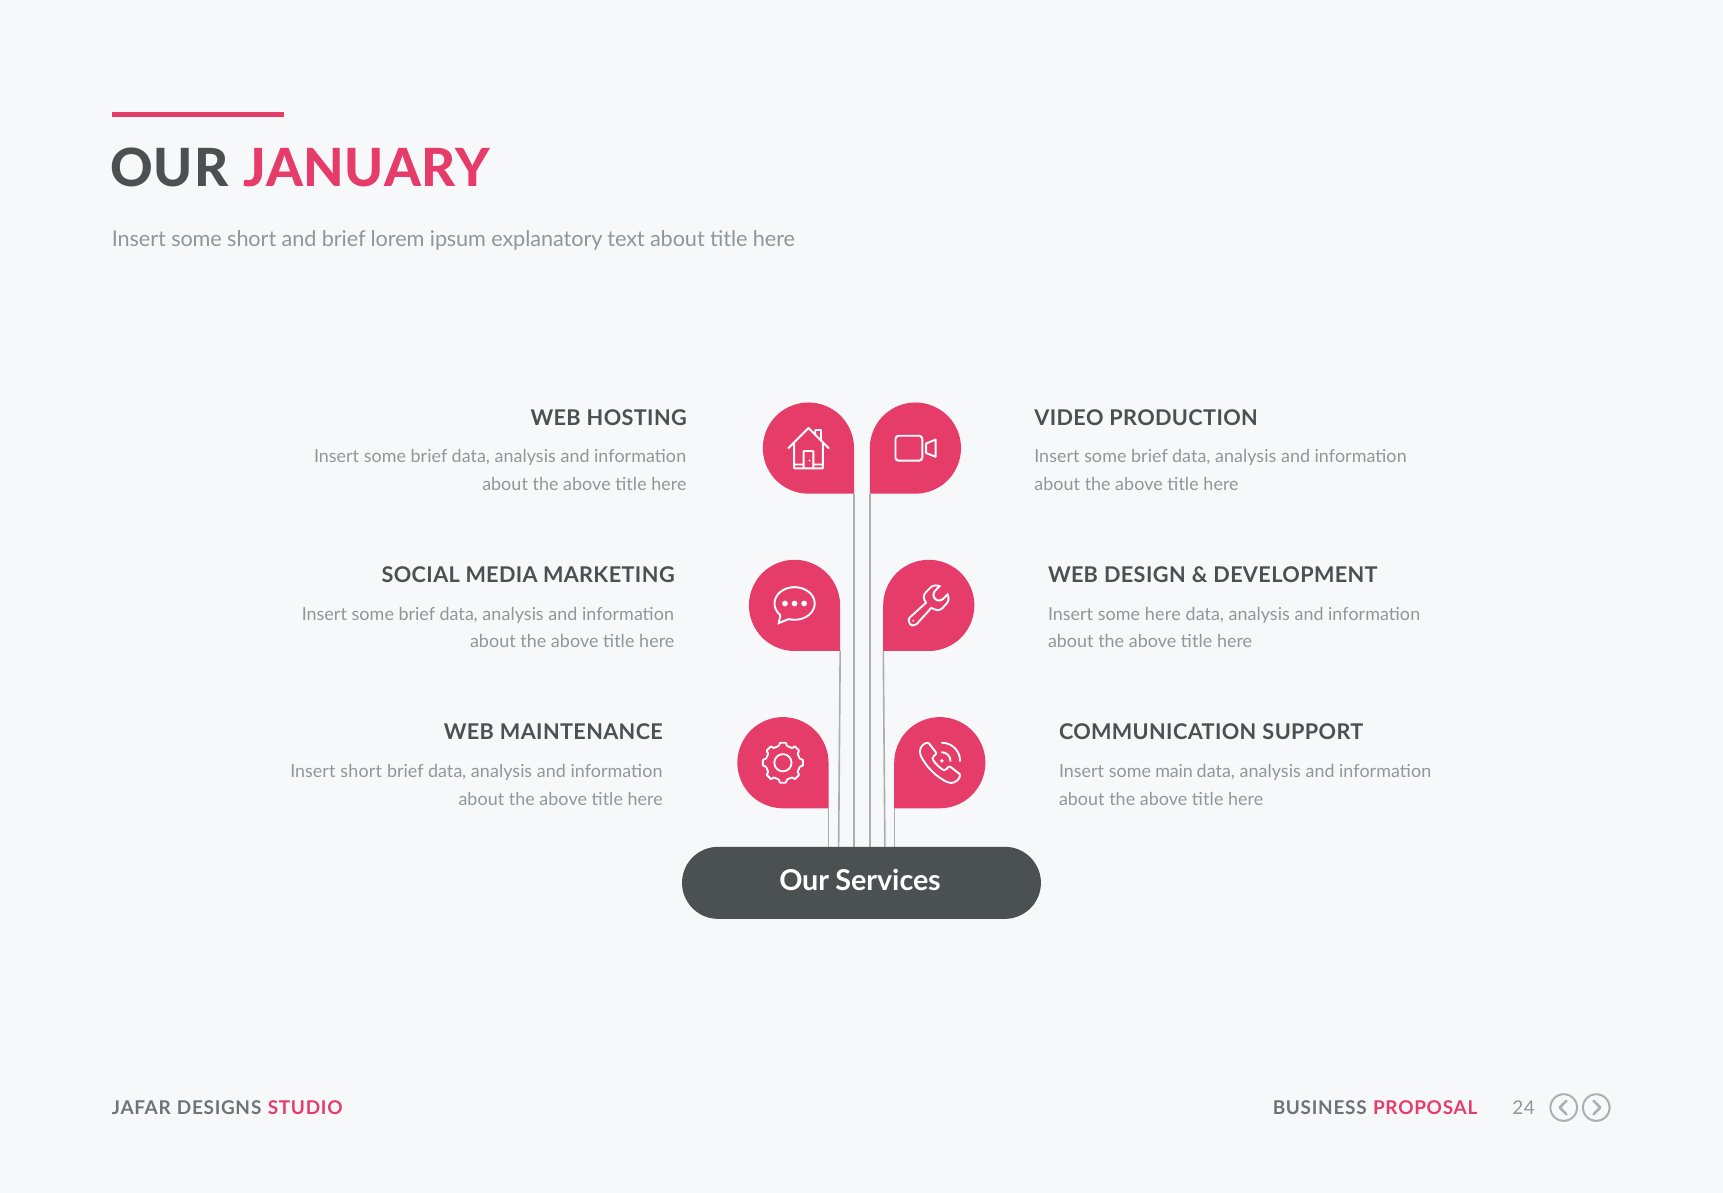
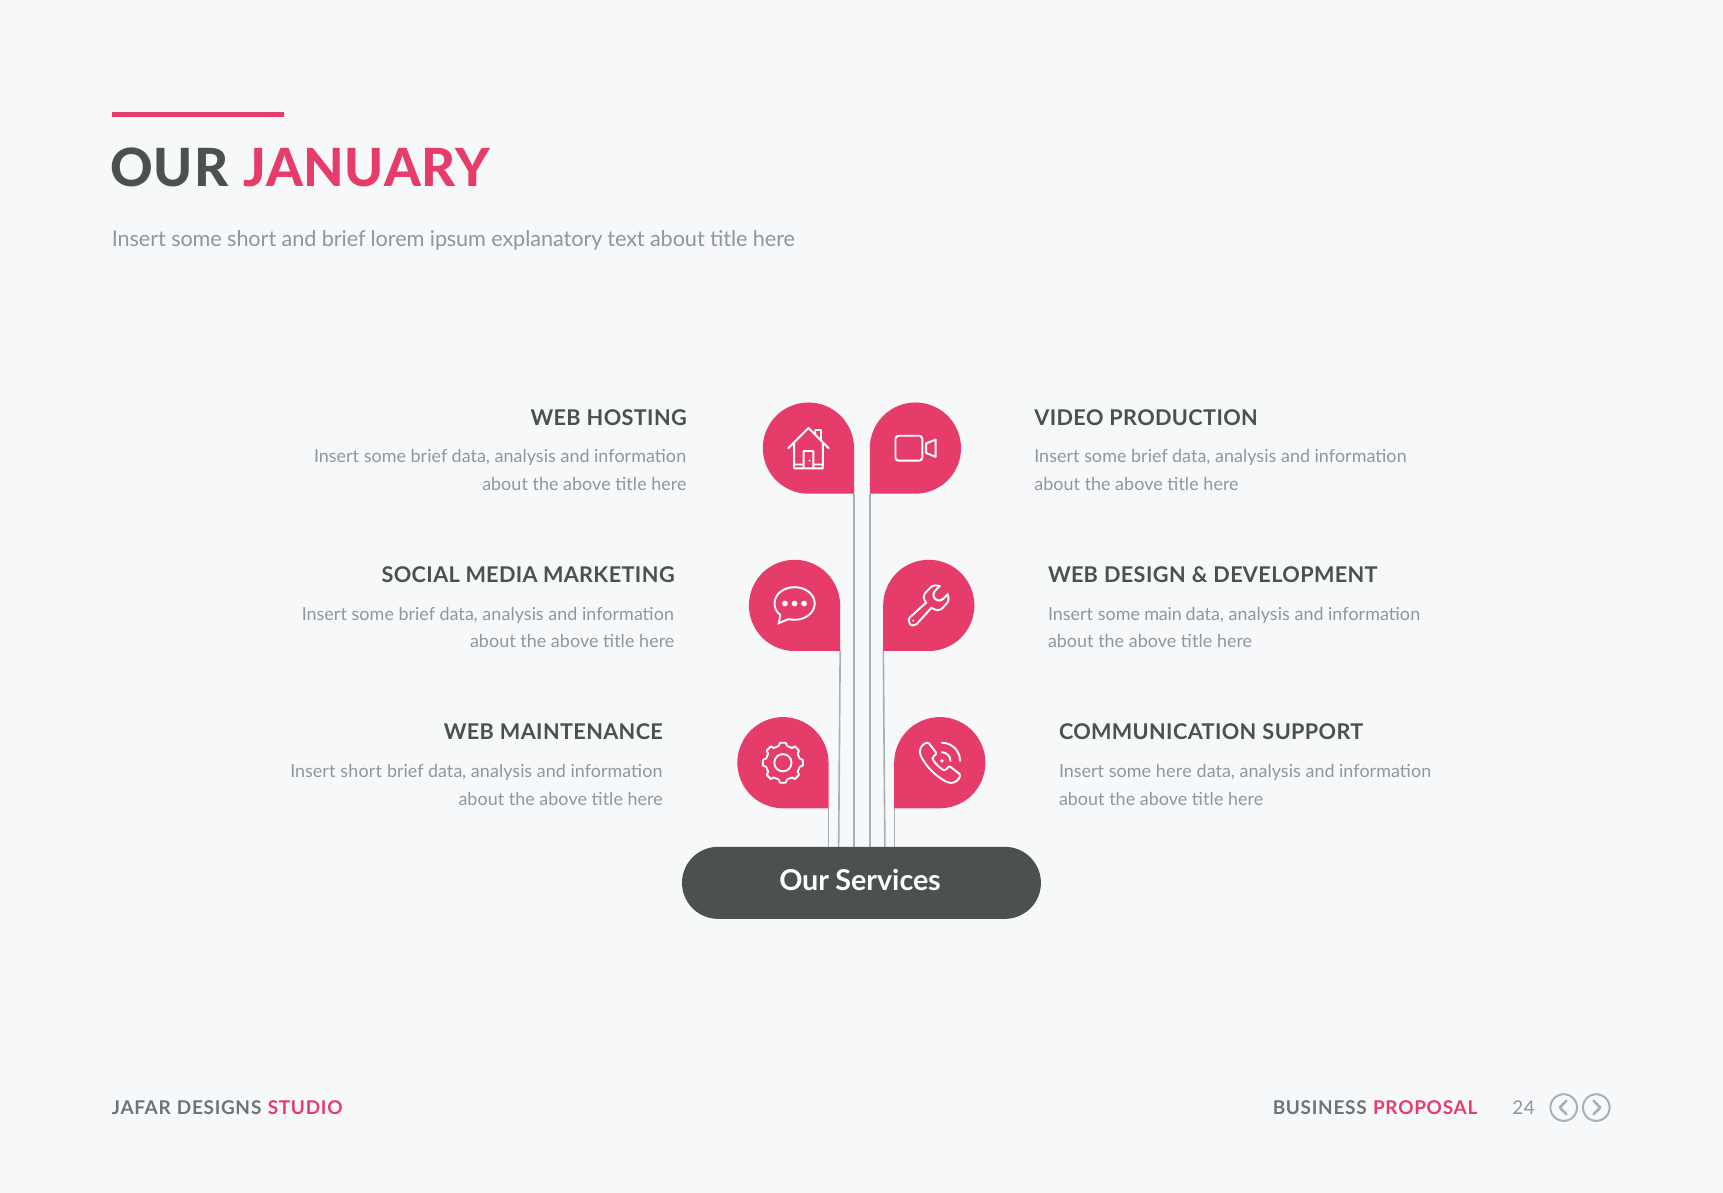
some here: here -> main (1163, 614)
some main: main -> here (1174, 771)
